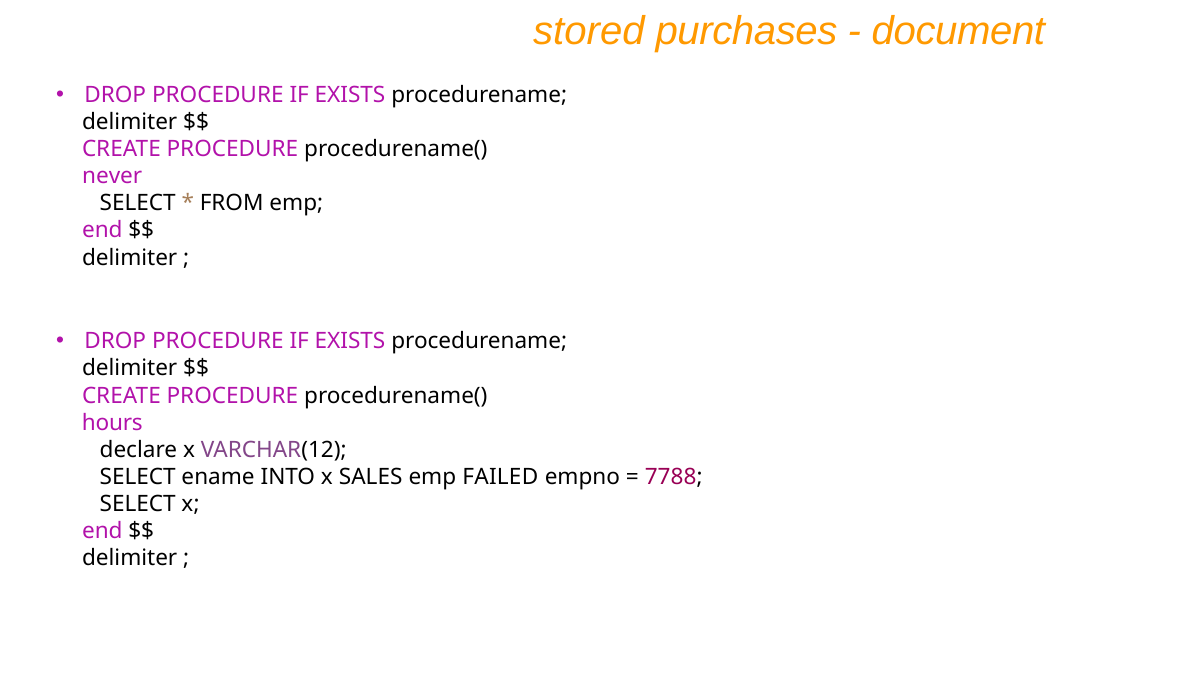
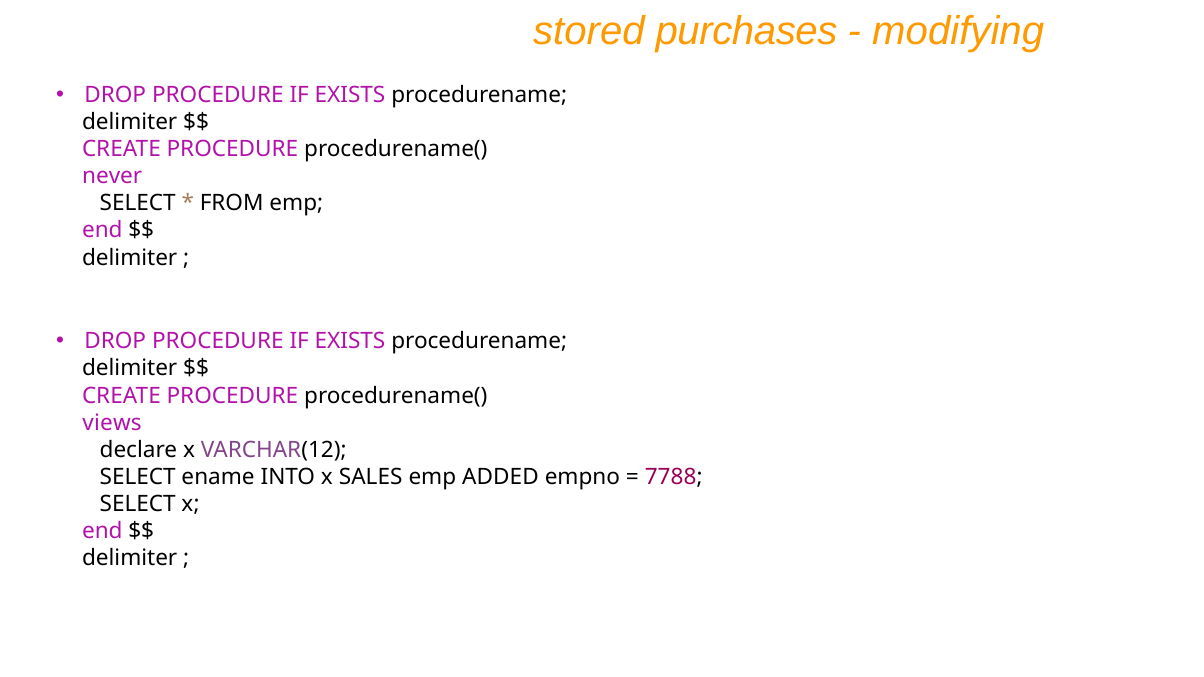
document: document -> modifying (958, 31)
hours: hours -> views (112, 423)
FAILED: FAILED -> ADDED (500, 477)
